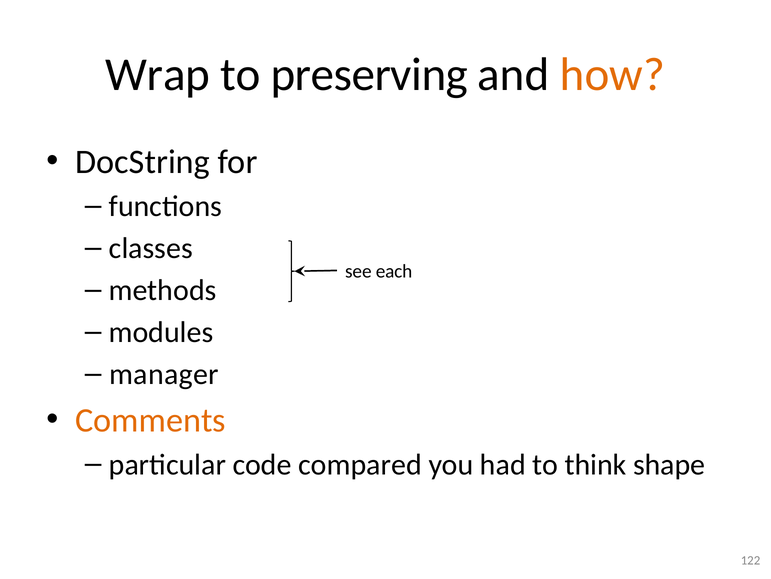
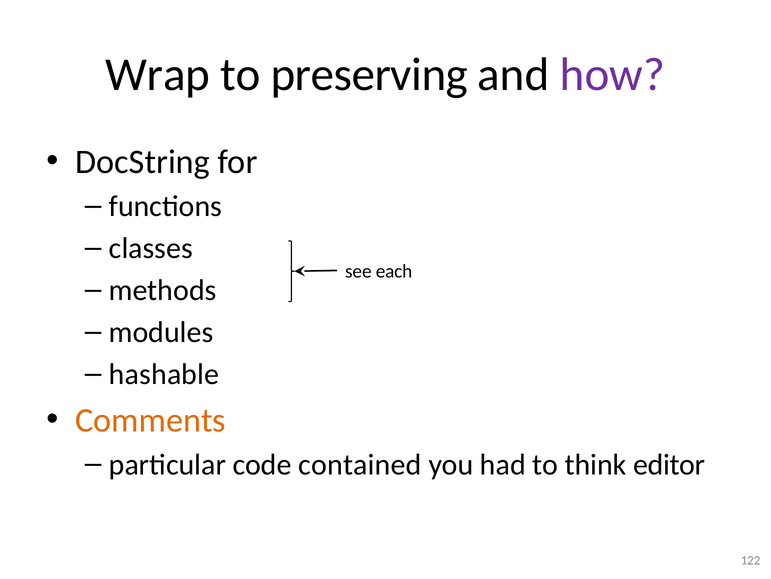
how colour: orange -> purple (612, 75)
manager: manager -> hashable (164, 374)
compared: compared -> contained (360, 464)
shape: shape -> editor (669, 464)
